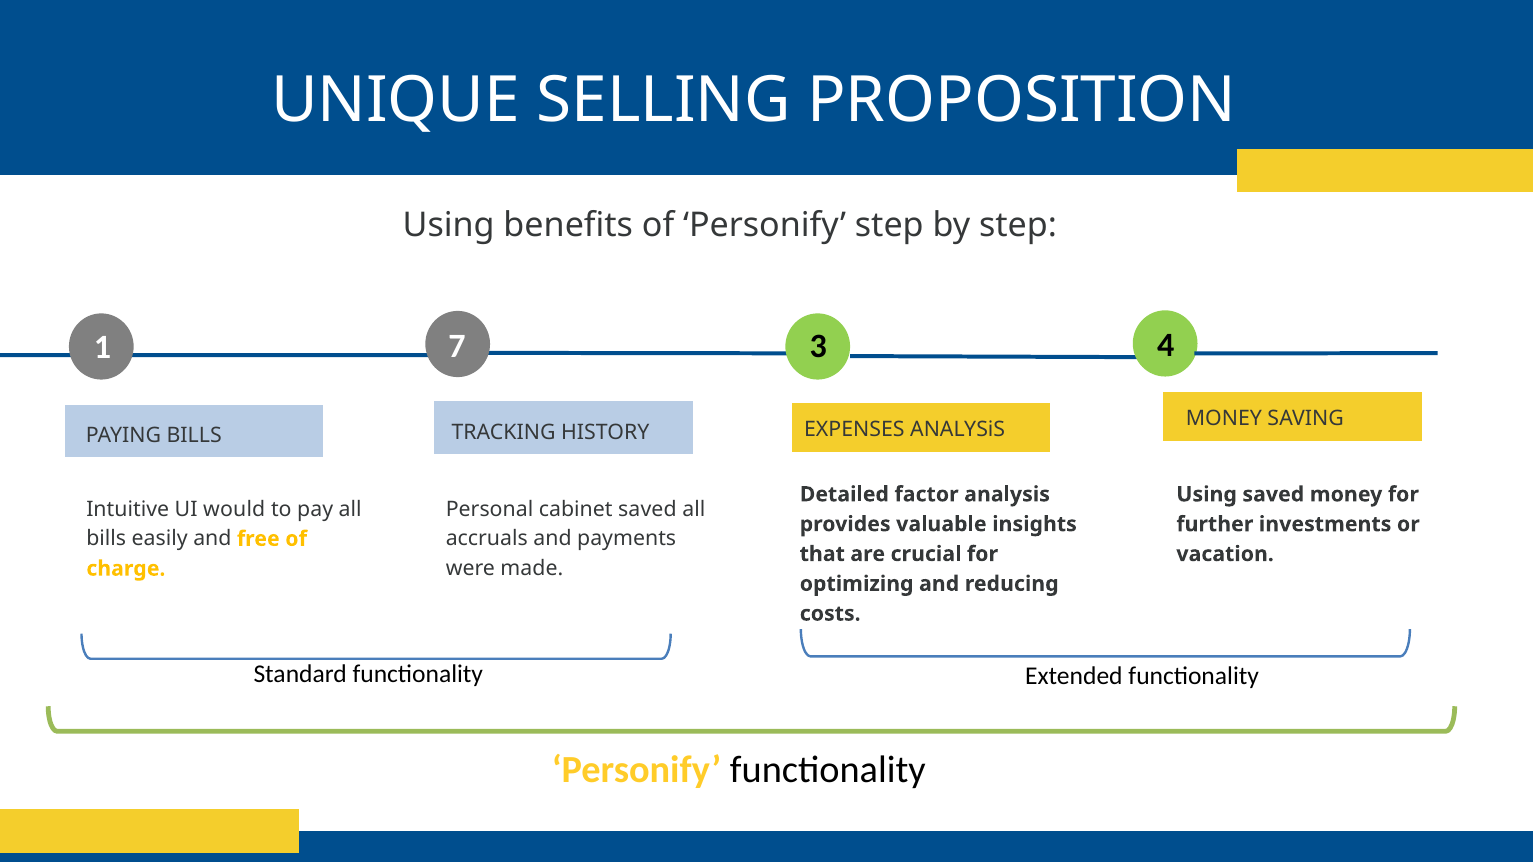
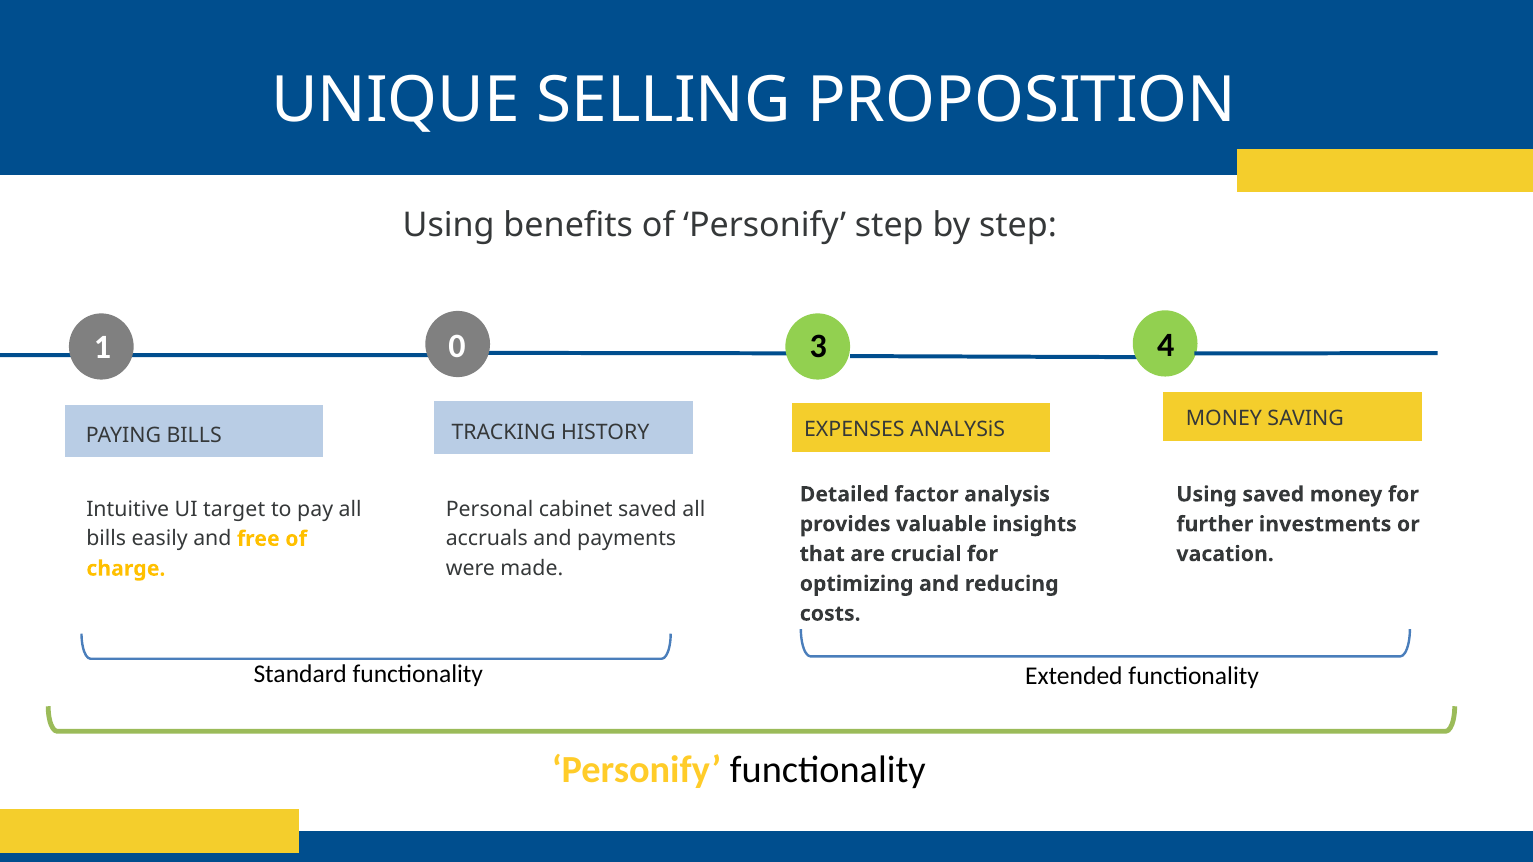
7: 7 -> 0 (457, 346)
would: would -> target (234, 509)
